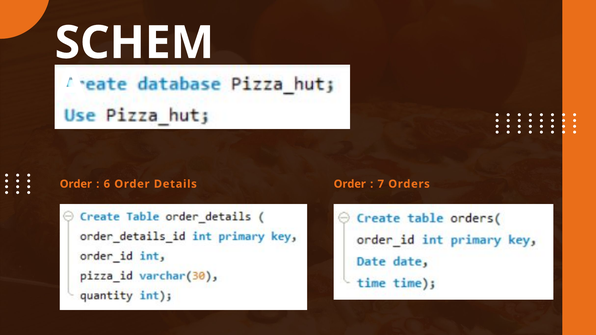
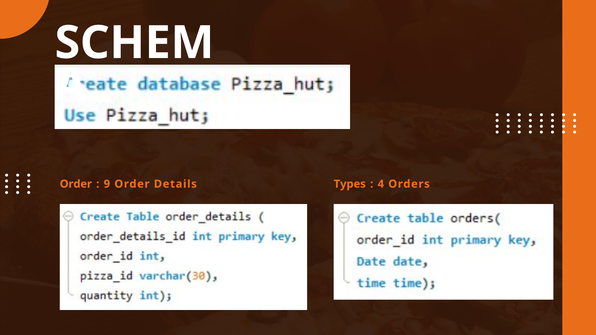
6: 6 -> 9 (107, 184)
Details Order: Order -> Types (350, 184)
7: 7 -> 4 (381, 184)
